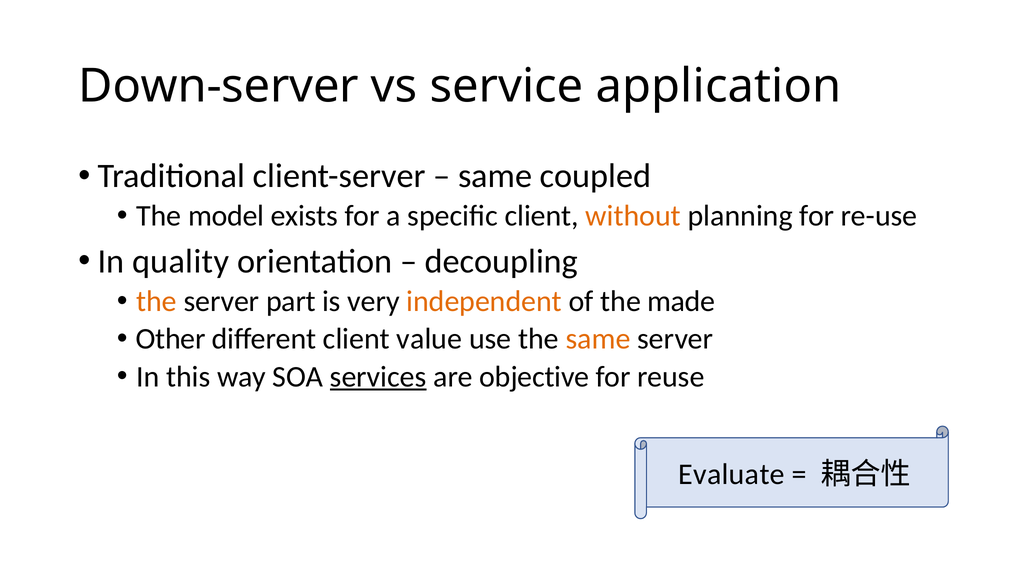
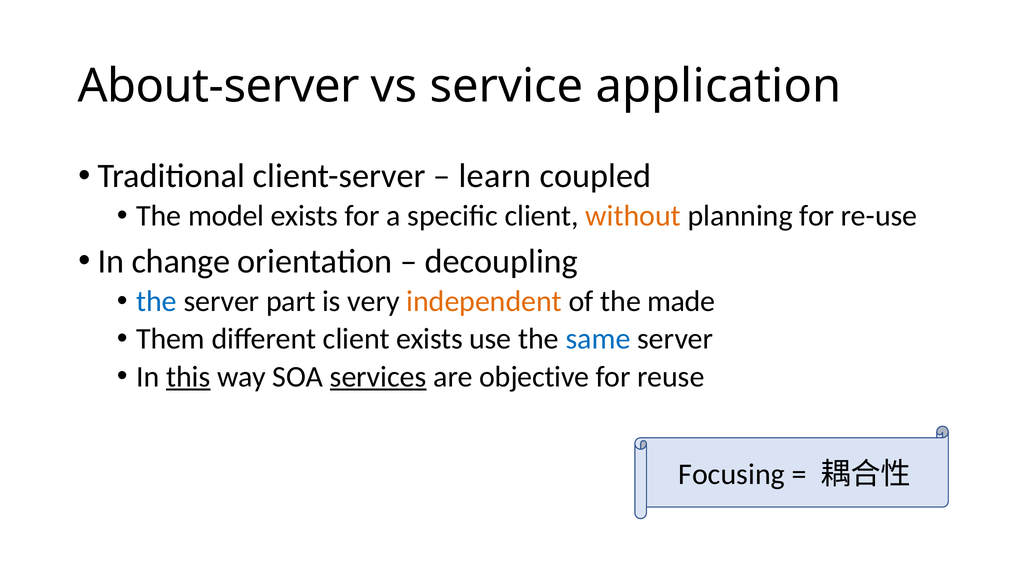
Down-server: Down-server -> About-server (219, 86)
same: same -> learn (495, 176)
quality: quality -> change (181, 262)
the colour: orange -> blue (157, 302)
Other: Other -> Them (171, 339)
client value: value -> exists (430, 339)
same colour: orange -> blue (598, 339)
this underline: none -> present (188, 377)
Evaluate: Evaluate -> Focusing (732, 475)
